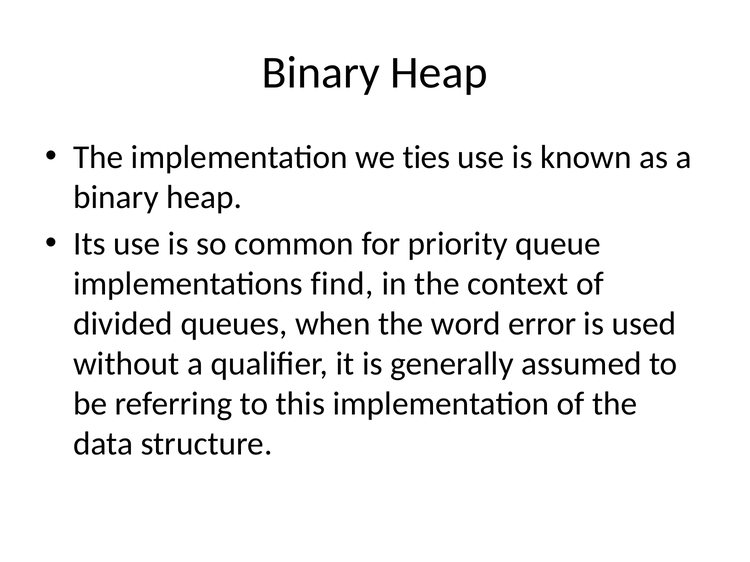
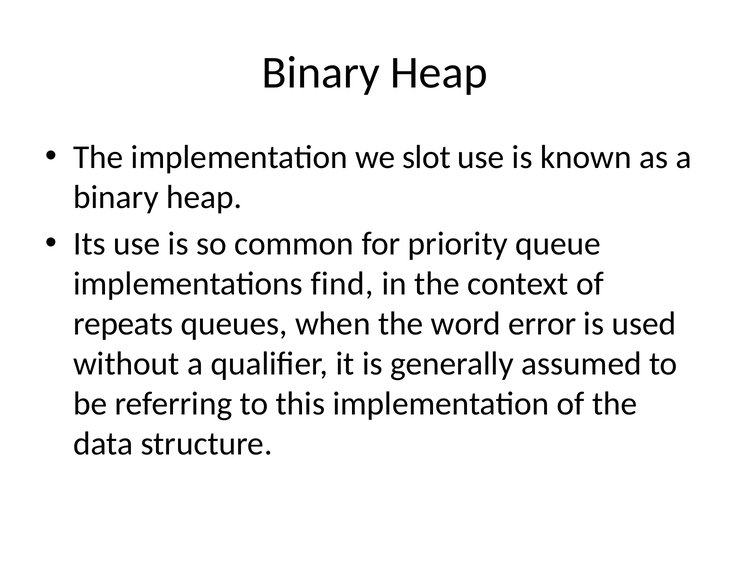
ties: ties -> slot (426, 157)
divided: divided -> repeats (123, 324)
